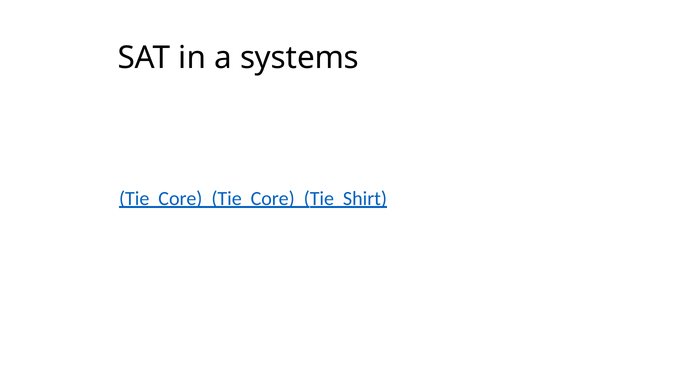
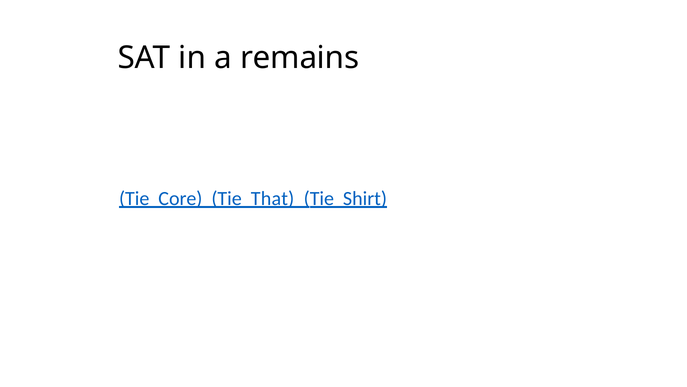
systems: systems -> remains (300, 58)
Core: Core -> That (273, 198)
